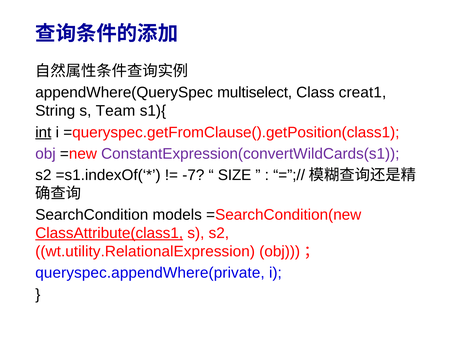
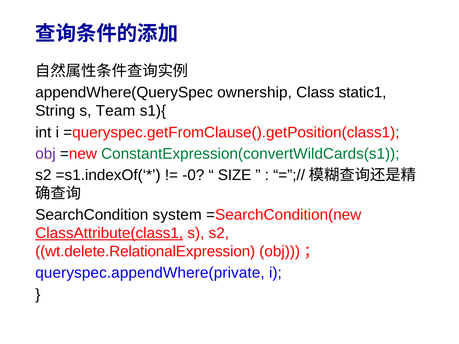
multiselect: multiselect -> ownership (255, 93)
creat1: creat1 -> static1 (363, 93)
int underline: present -> none (43, 132)
ConstantExpression(convertWildCards(s1 colour: purple -> green (250, 154)
-7: -7 -> -0 (193, 175)
models: models -> system (177, 215)
wt.utility.RelationalExpression: wt.utility.RelationalExpression -> wt.delete.RelationalExpression (145, 252)
